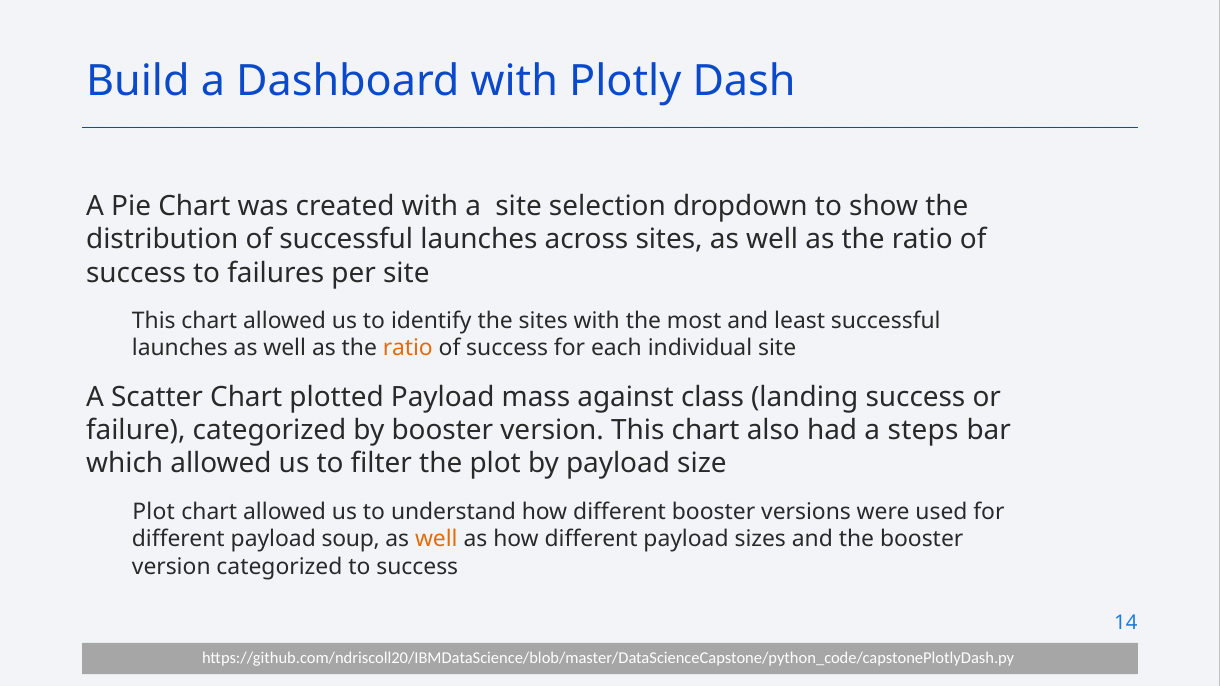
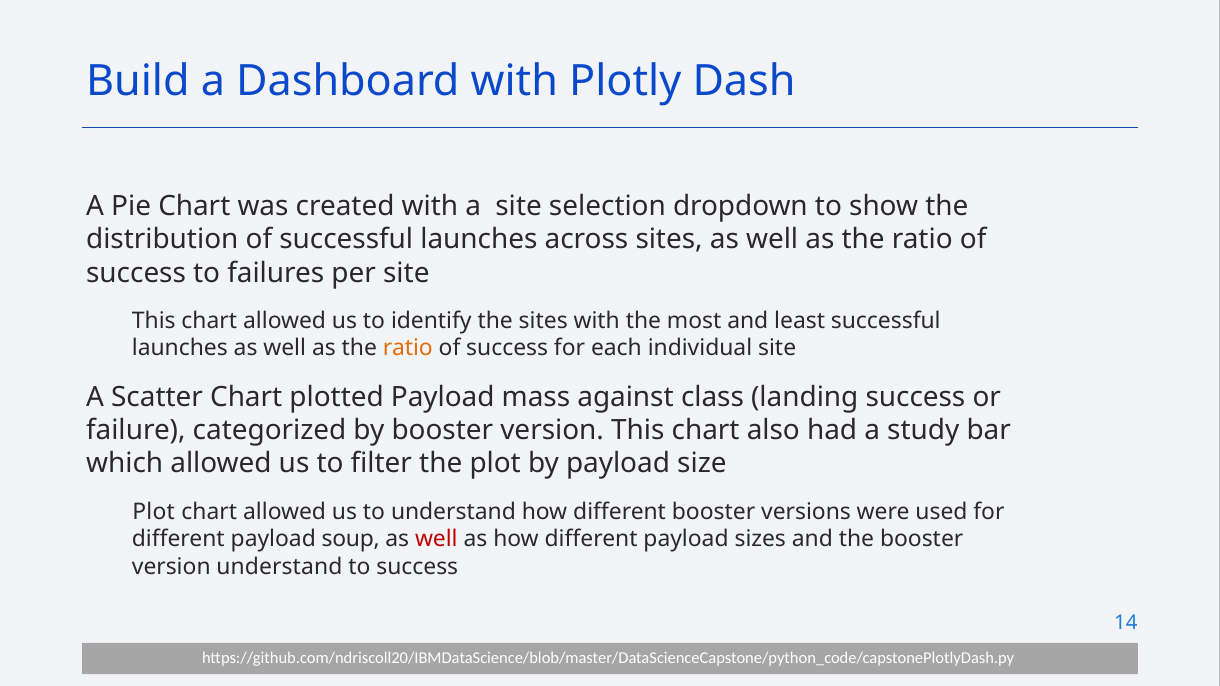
steps: steps -> study (923, 430)
well colour: orange -> red (436, 539)
version categorized: categorized -> understand (279, 567)
